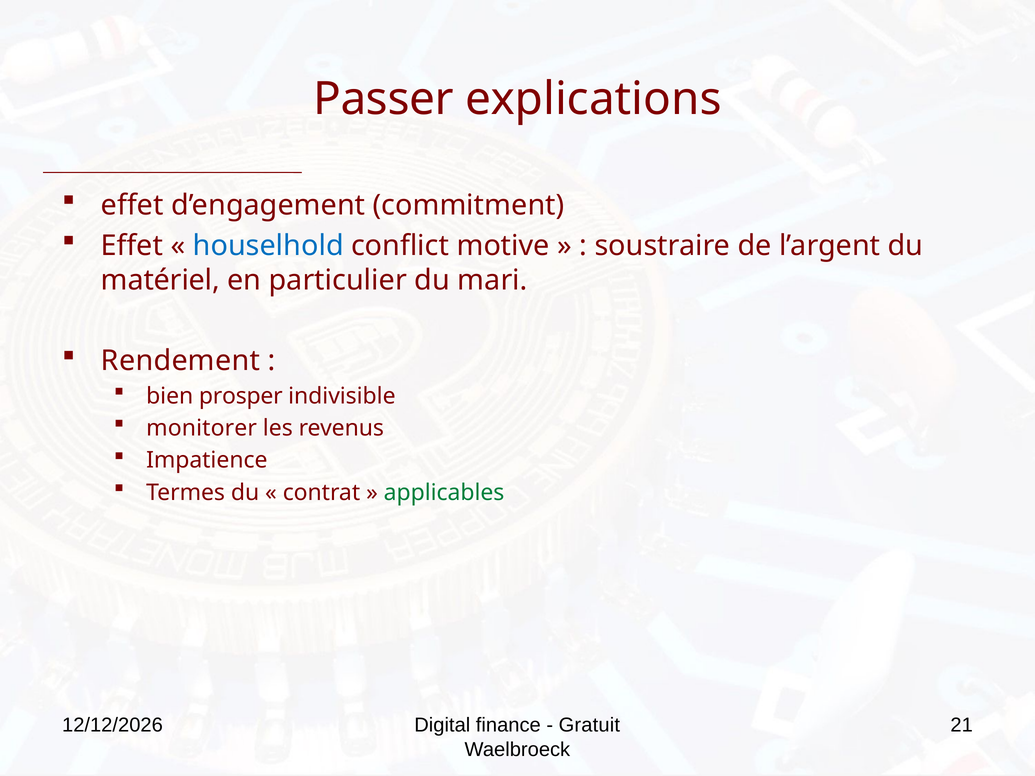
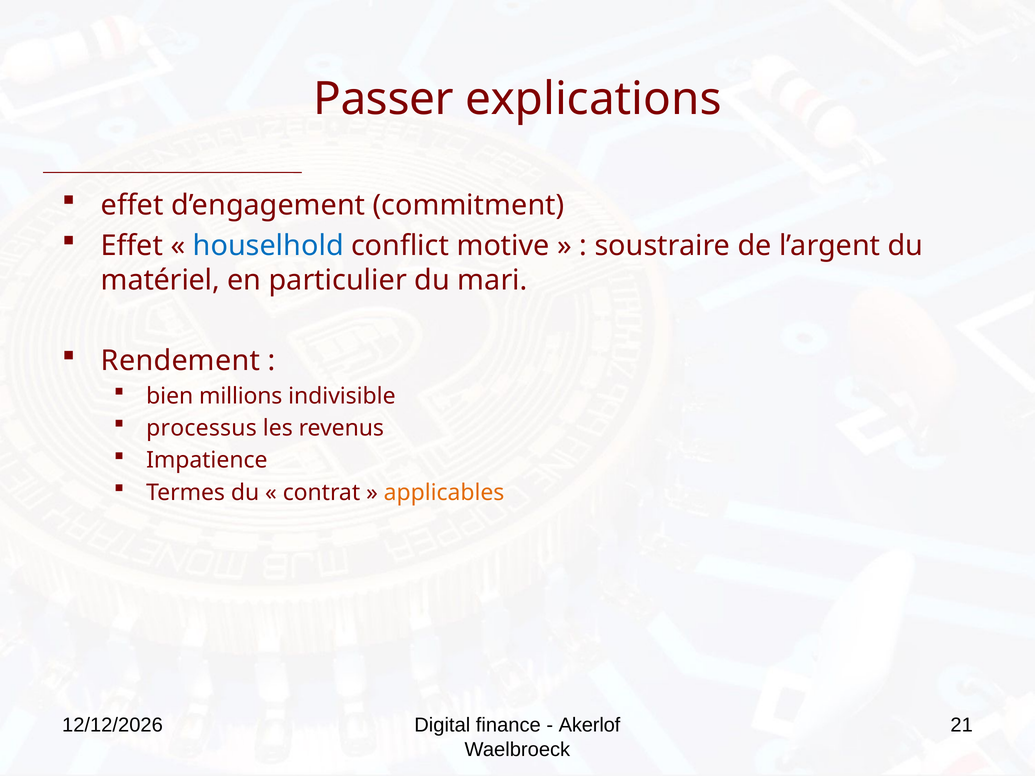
prosper: prosper -> millions (241, 396)
monitorer: monitorer -> processus (202, 428)
applicables colour: green -> orange (444, 493)
Gratuit: Gratuit -> Akerlof (589, 726)
